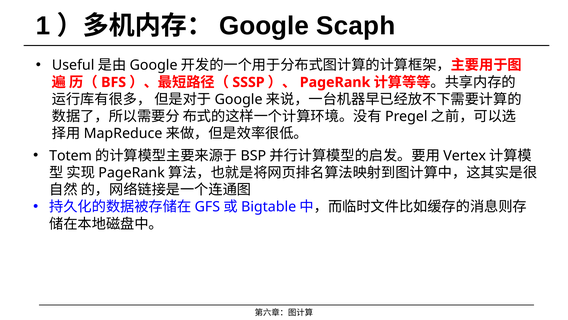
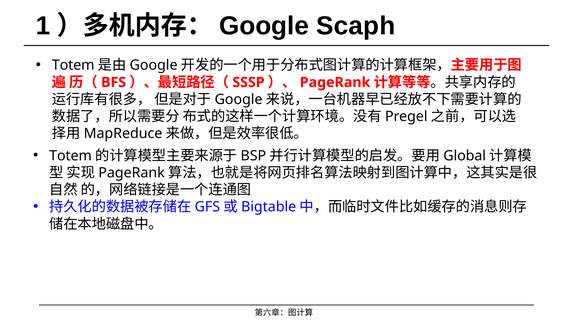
Useful: Useful -> Totem (73, 65)
Vertex: Vertex -> Global (465, 155)
